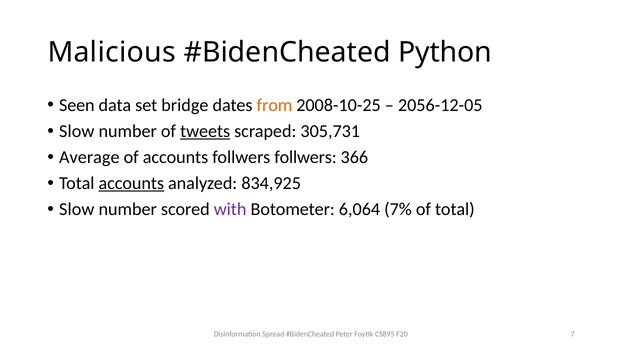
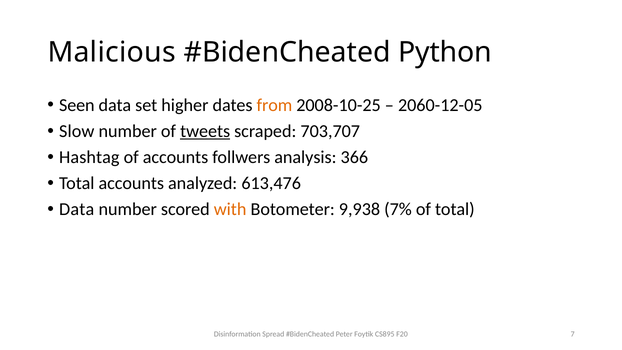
bridge: bridge -> higher (185, 105)
2056-12-05: 2056-12-05 -> 2060-12-05 (440, 105)
305,731: 305,731 -> 703,707 (330, 131)
Average: Average -> Hashtag (89, 157)
follwers follwers: follwers -> analysis (305, 157)
accounts underline: present -> none (131, 183)
834,925: 834,925 -> 613,476 (271, 183)
Slow: Slow -> Data (77, 209)
with colour: purple -> orange (230, 209)
6,064: 6,064 -> 9,938 (360, 209)
